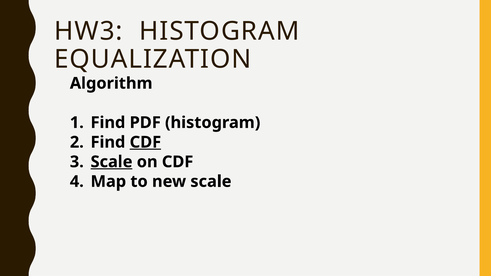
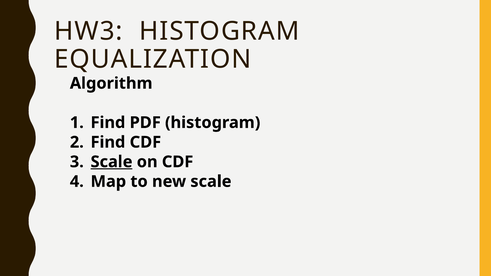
CDF underline: present -> none (145, 142)
